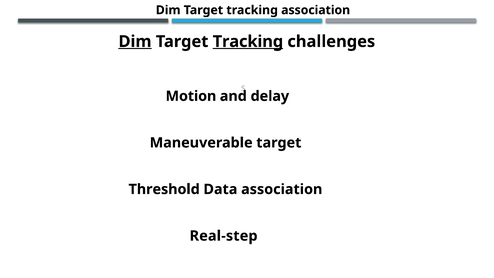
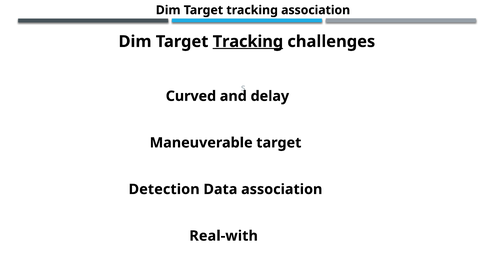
Dim underline: present -> none (135, 42)
Motion: Motion -> Curved (191, 96)
Threshold: Threshold -> Detection (164, 189)
Real-step: Real-step -> Real-with (224, 236)
